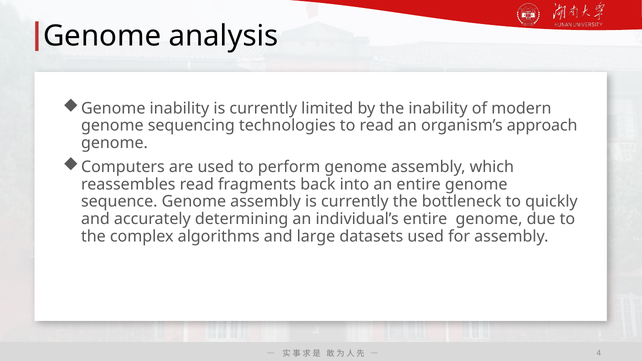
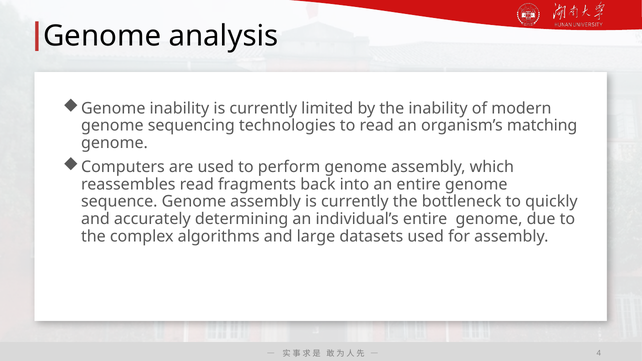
approach: approach -> matching (542, 126)
